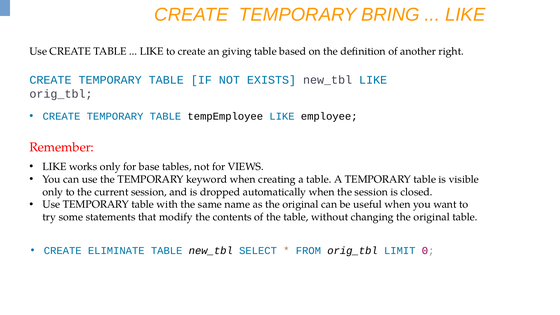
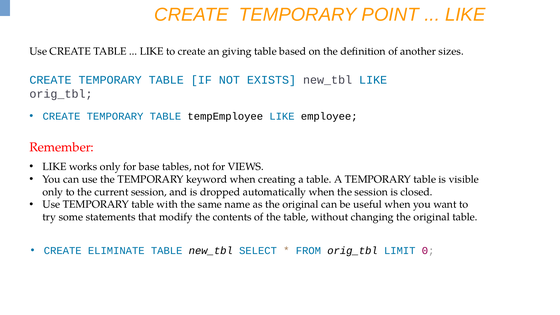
BRING: BRING -> POINT (390, 15)
right: right -> sizes (451, 51)
